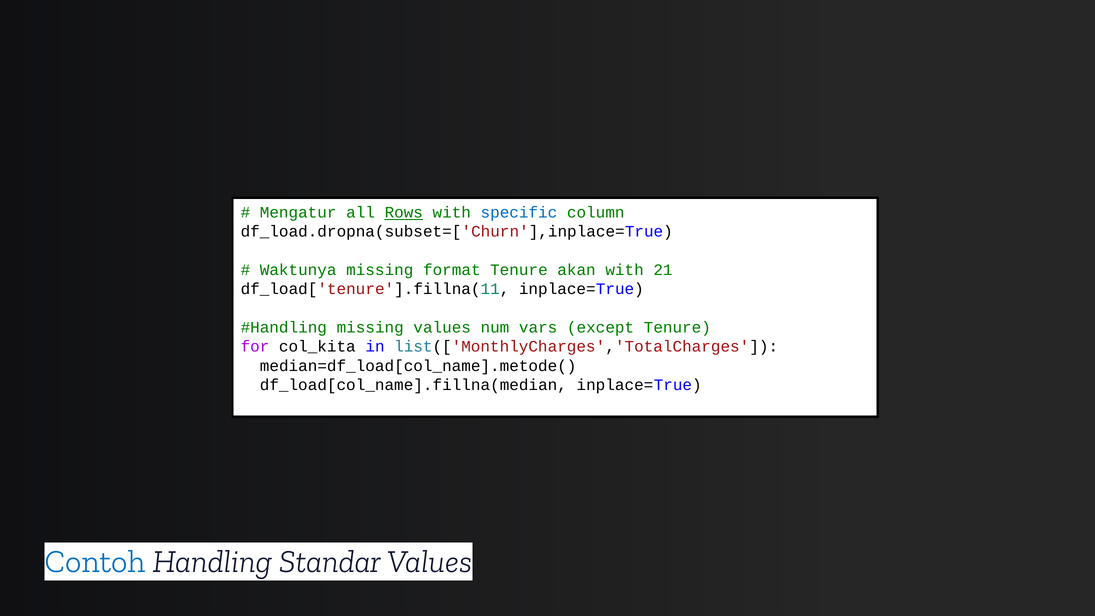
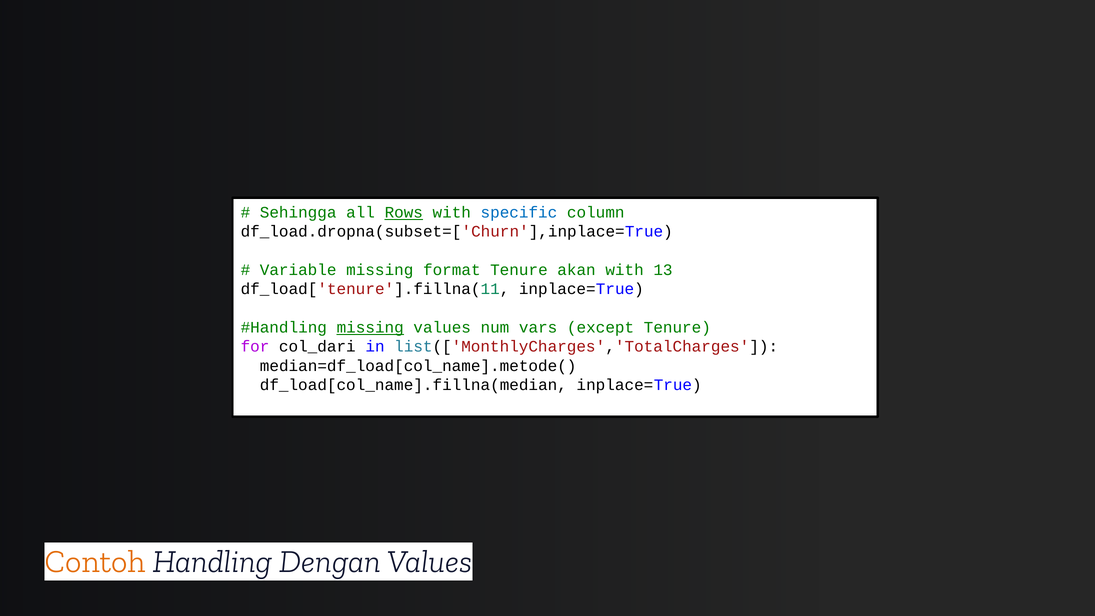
Mengatur: Mengatur -> Sehingga (298, 212)
Waktunya: Waktunya -> Variable (298, 270)
21: 21 -> 13 (663, 270)
missing underline: none -> present (370, 327)
col_kita: col_kita -> col_dari (317, 347)
Contoh colour: blue -> orange (95, 562)
Standar: Standar -> Dengan (330, 562)
